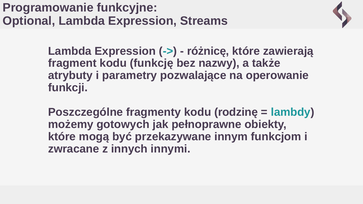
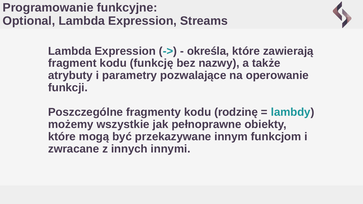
różnicę: różnicę -> określa (208, 51)
gotowych: gotowych -> wszystkie (123, 125)
